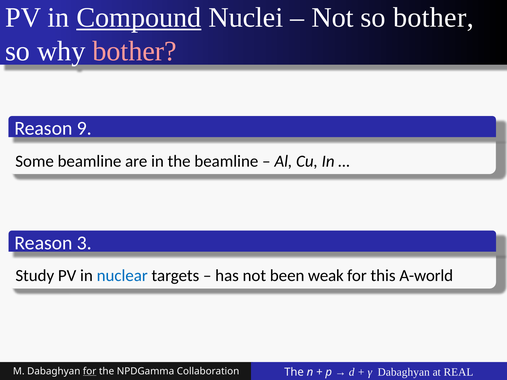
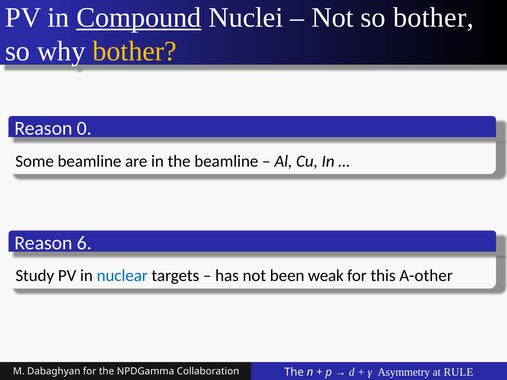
bother colour: pink -> yellow (135, 51)
9: 9 -> 0 (84, 129)
3: 3 -> 6 (84, 243)
A-world: A-world -> A-other (426, 276)
for underline: present -> none (90, 371)
γ Dabaghyan: Dabaghyan -> Asymmetry (404, 372)
REAL: REAL -> RULE (458, 372)
